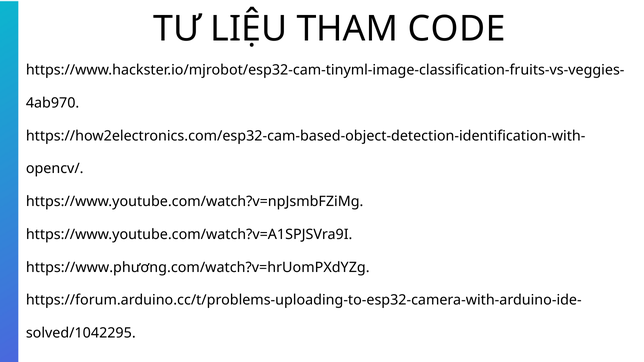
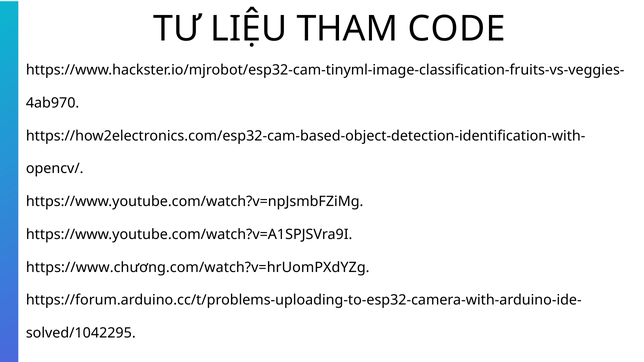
https://www.phương.com/watch?v=hrUomPXdYZg: https://www.phương.com/watch?v=hrUomPXdYZg -> https://www.chương.com/watch?v=hrUomPXdYZg (198, 268)
